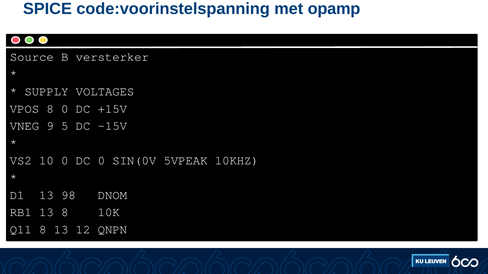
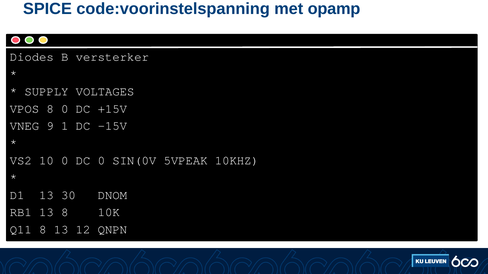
Source: Source -> Diodes (32, 57)
5: 5 -> 1 (65, 126)
98: 98 -> 30 (68, 195)
